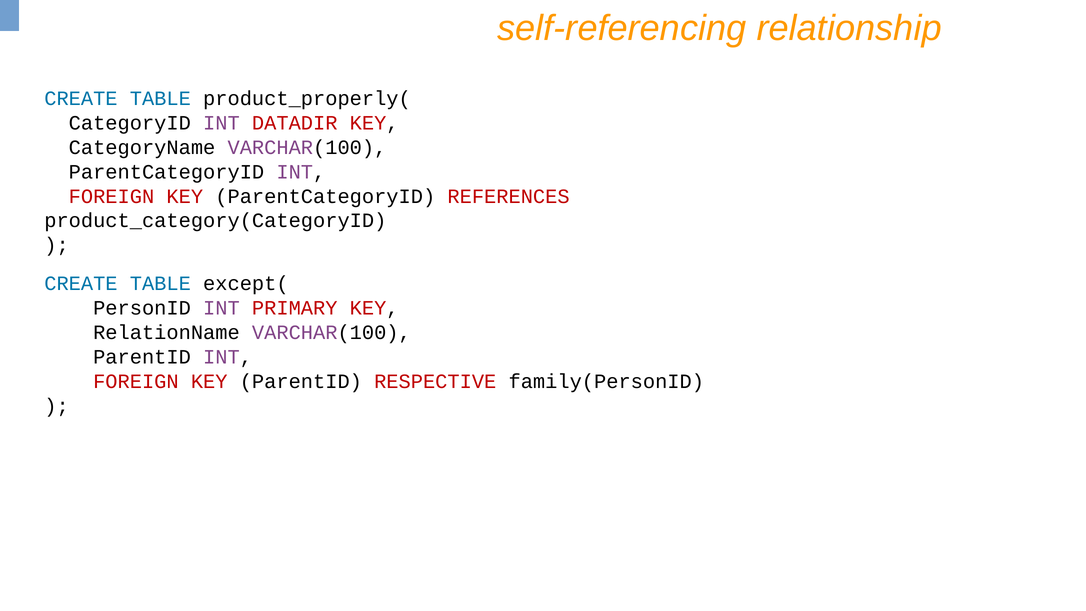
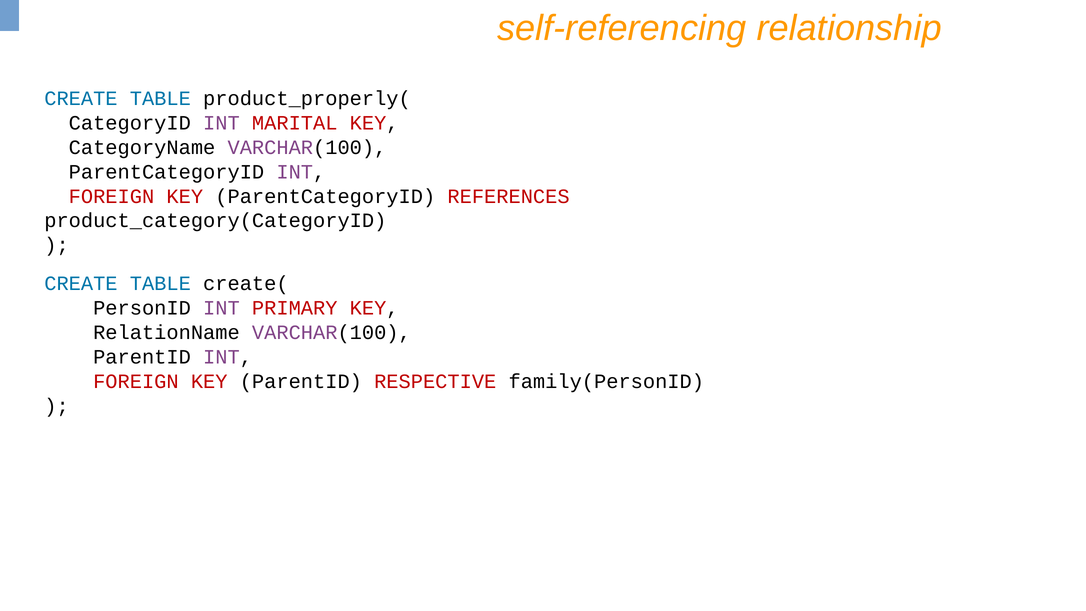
DATADIR: DATADIR -> MARITAL (295, 123)
except(: except( -> create( (246, 284)
